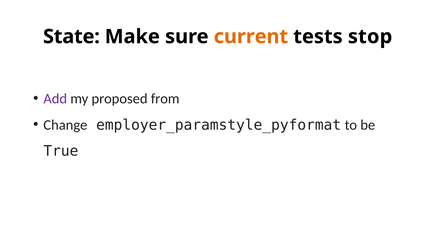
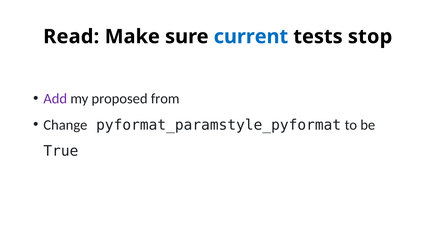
State: State -> Read (71, 37)
current colour: orange -> blue (251, 37)
employer_paramstyle_pyformat: employer_paramstyle_pyformat -> pyformat_paramstyle_pyformat (219, 125)
